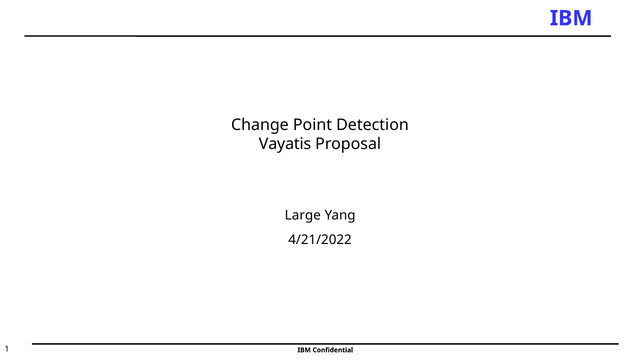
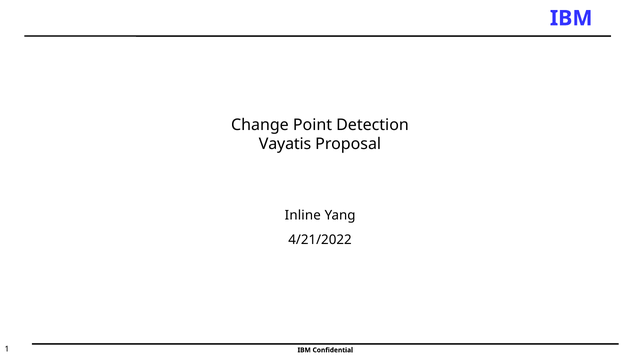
Large: Large -> Inline (303, 215)
